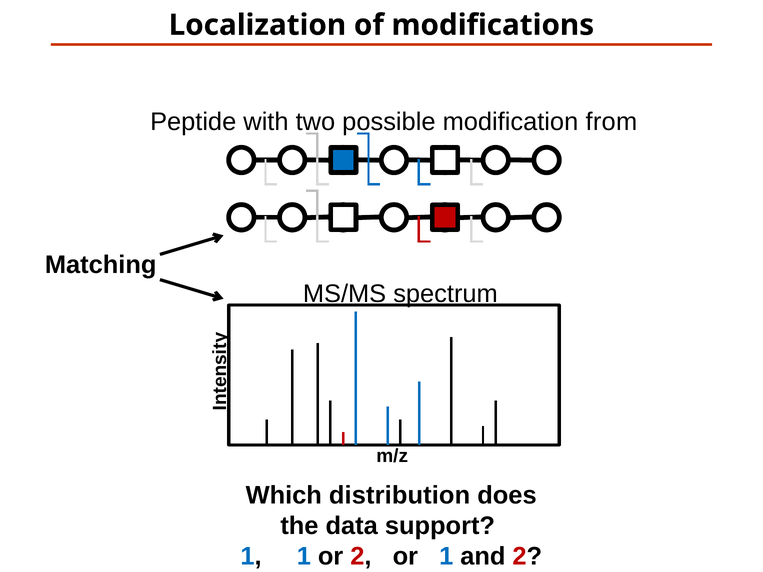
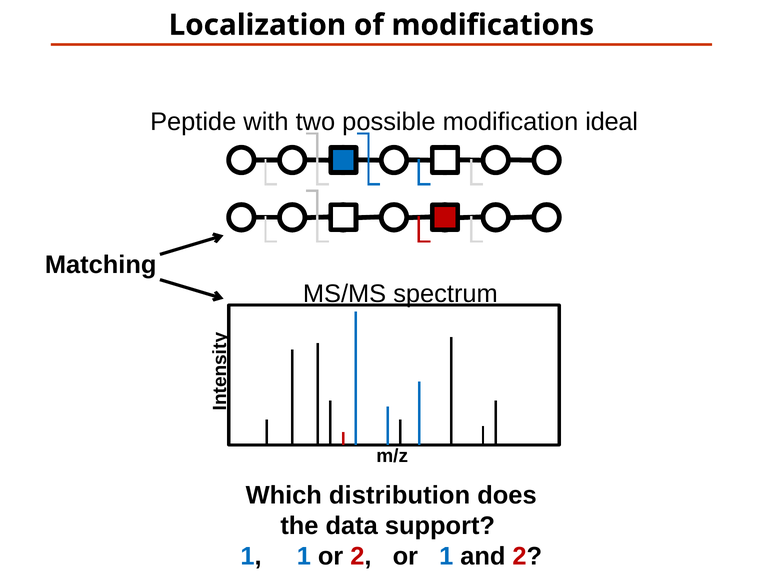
from: from -> ideal (612, 122)
